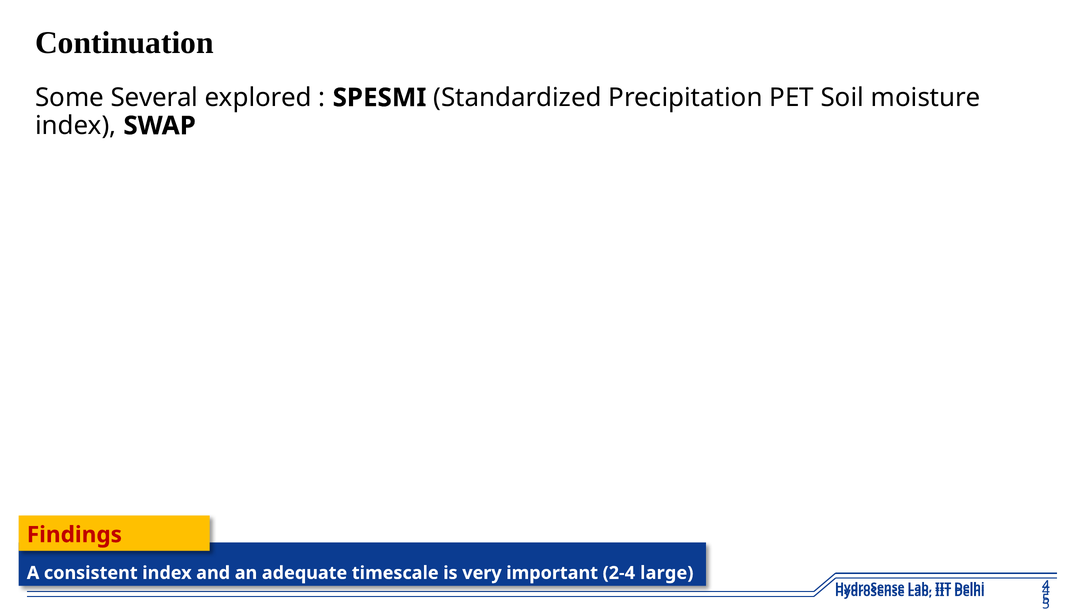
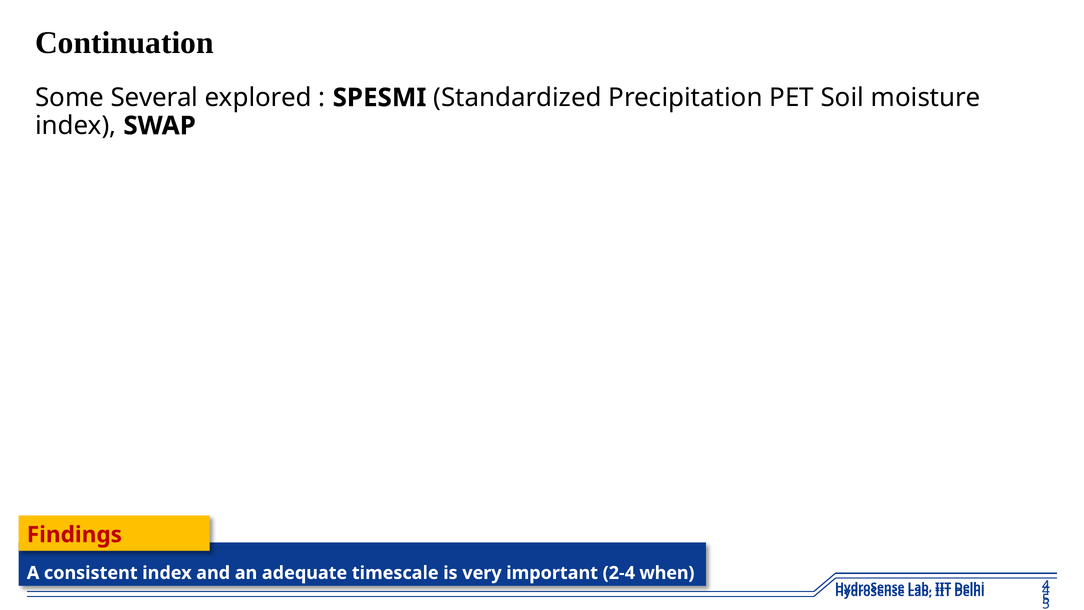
large: large -> when (667, 573)
